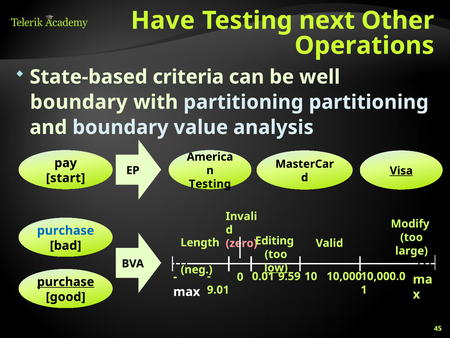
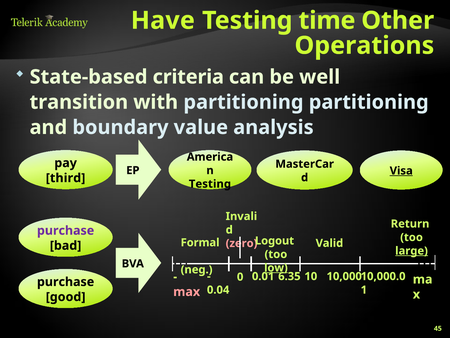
next: next -> time (327, 20)
boundary: boundary -> transition (79, 102)
start: start -> third (66, 178)
Modify: Modify -> Return (410, 223)
purchase colour: blue -> purple (66, 230)
Editing: Editing -> Logout (274, 240)
Length: Length -> Formal (200, 242)
large underline: none -> present (412, 250)
9.59: 9.59 -> 6.35 (289, 276)
purchase underline: present -> none (66, 281)
9.01: 9.01 -> 0.04 (218, 289)
max colour: white -> pink (187, 291)
